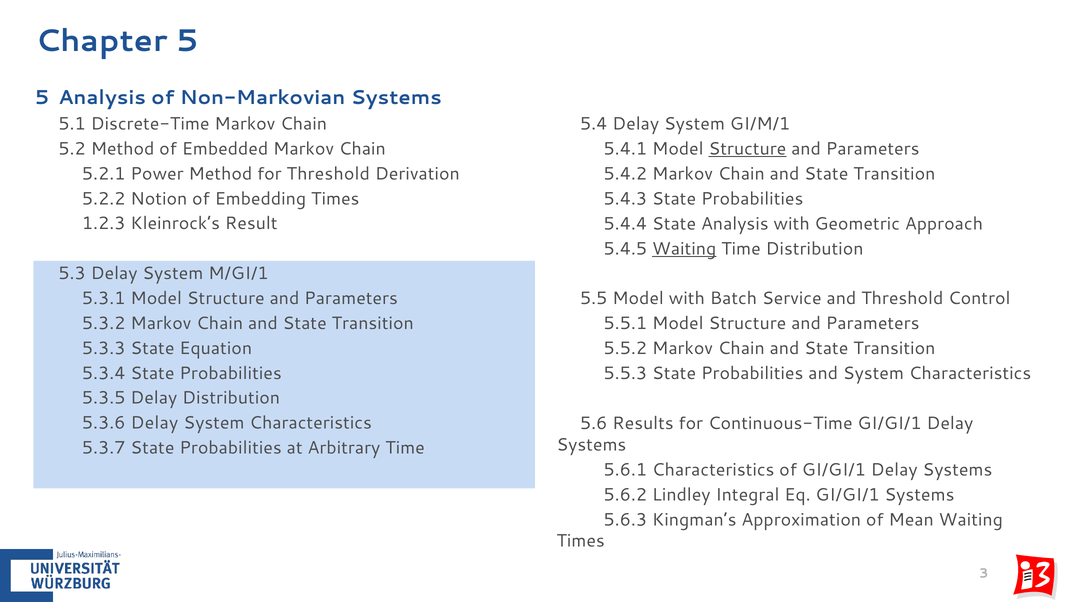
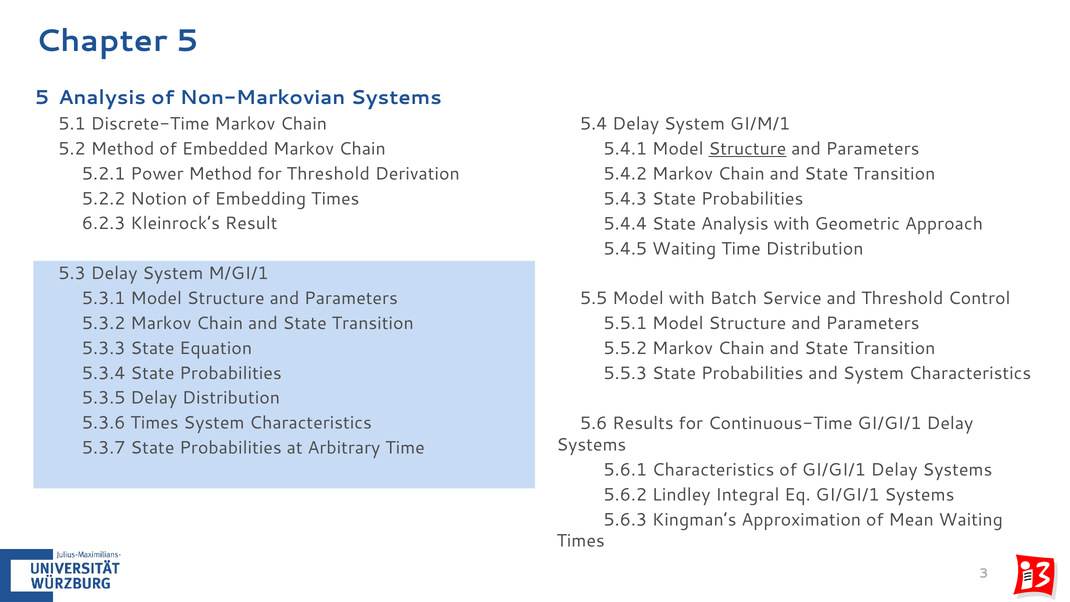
1.2.3: 1.2.3 -> 6.2.3 (104, 224)
Waiting underline: present -> none (684, 249)
5.3.6 Delay: Delay -> Times (155, 423)
